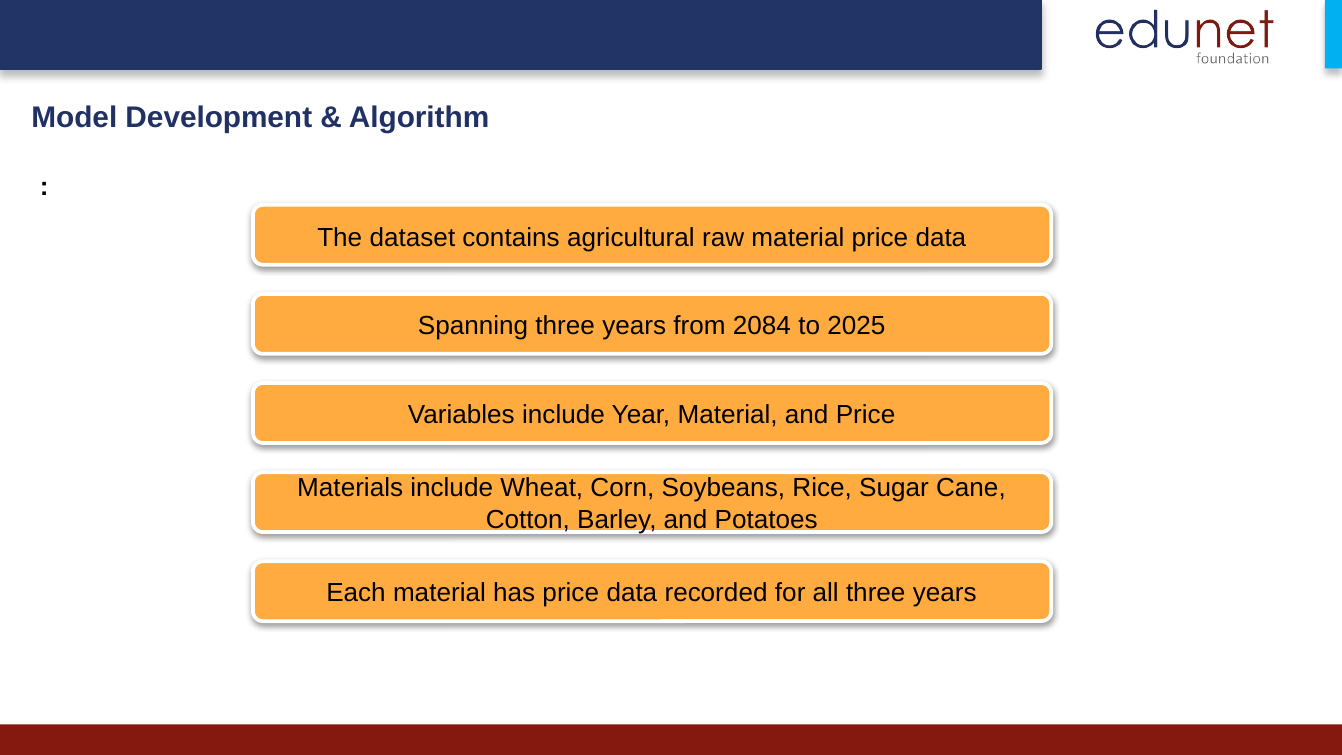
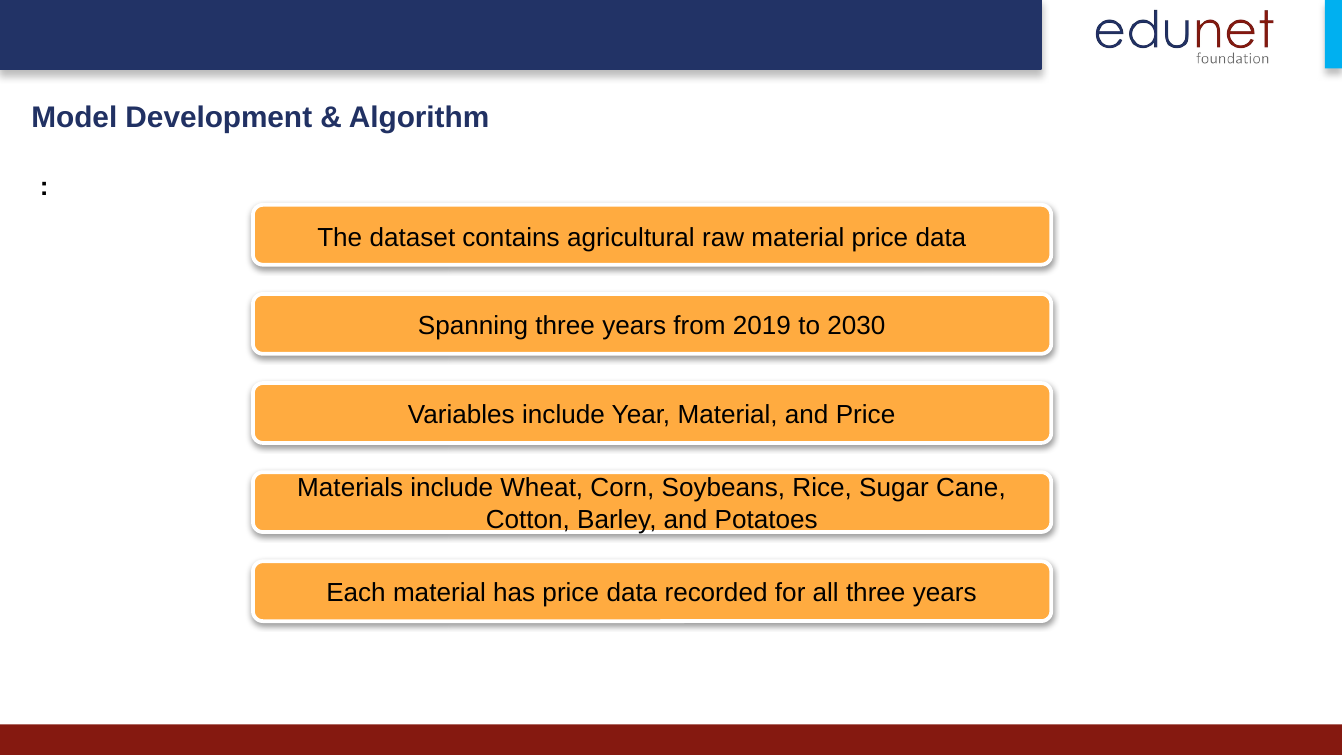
2084: 2084 -> 2019 (762, 326)
2025: 2025 -> 2030 (856, 326)
